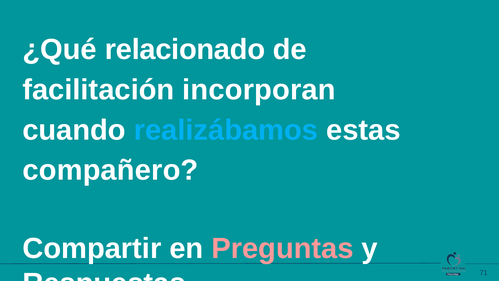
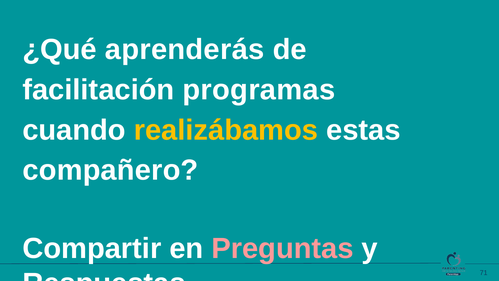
relacionado: relacionado -> aprenderás (185, 50)
incorporan: incorporan -> programas (259, 90)
realizábamos colour: light blue -> yellow (226, 130)
